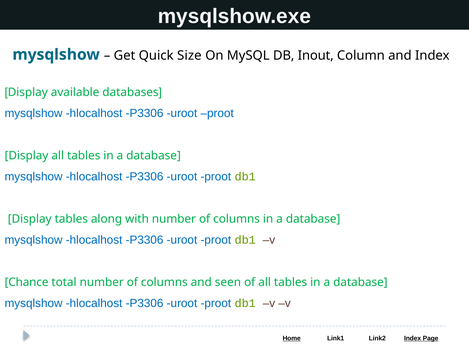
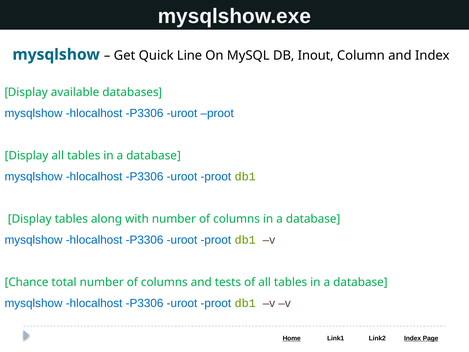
Size: Size -> Line (189, 55)
seen: seen -> tests (228, 282)
